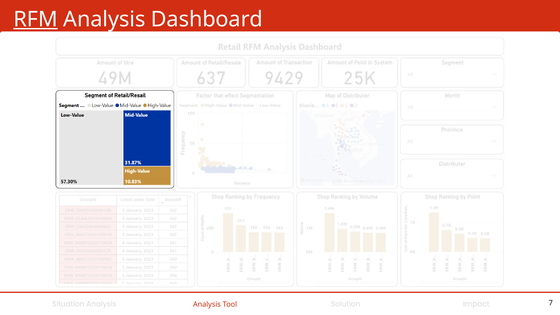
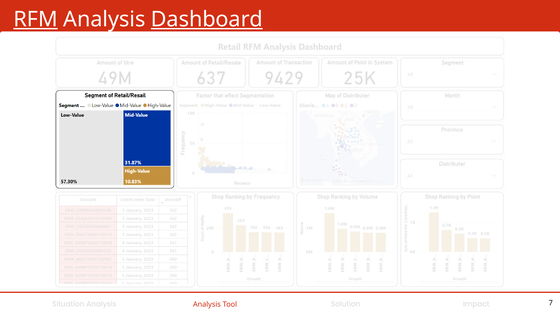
Dashboard underline: none -> present (207, 19)
